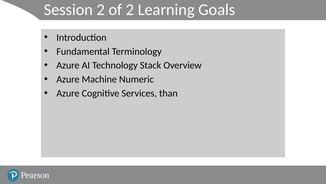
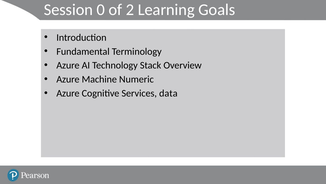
Session 2: 2 -> 0 (101, 10)
than: than -> data (168, 93)
